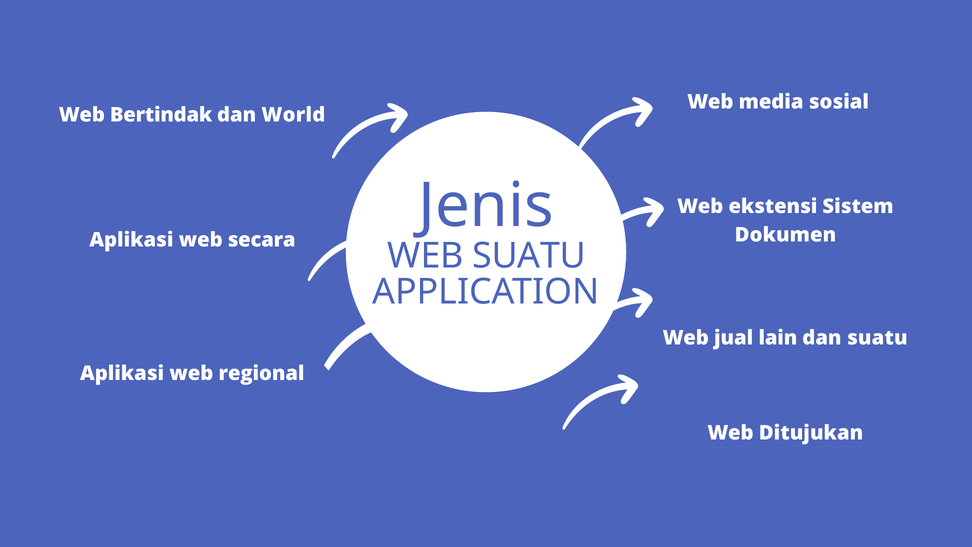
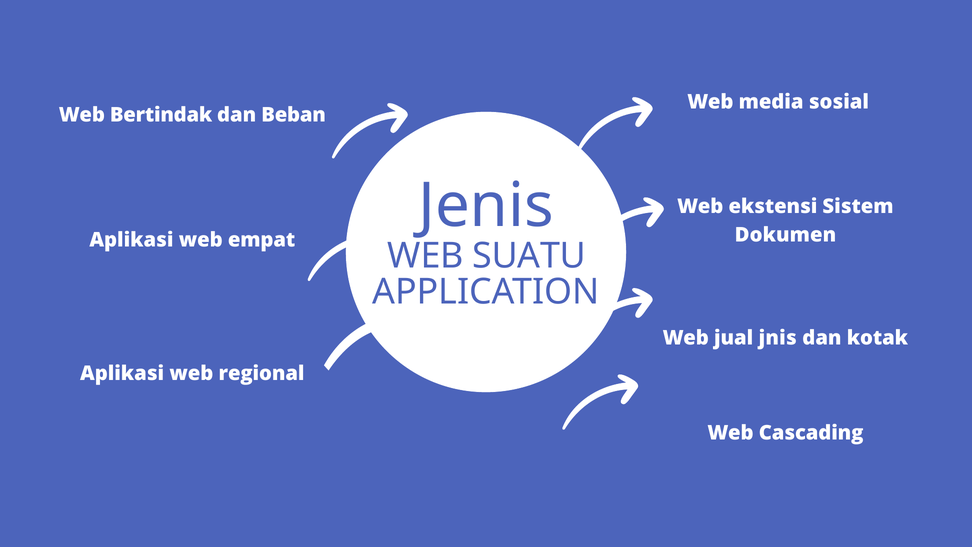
World: World -> Beban (294, 115)
secara: secara -> empat (262, 240)
lain: lain -> jnis (778, 338)
dan suatu: suatu -> kotak (877, 338)
Ditujukan: Ditujukan -> Cascading (811, 433)
